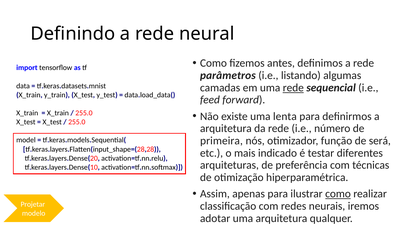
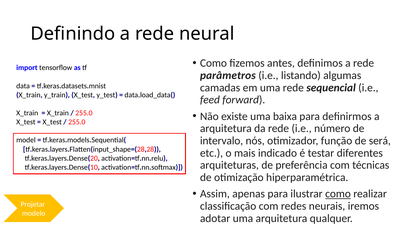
rede underline: present -> none (293, 88)
lenta: lenta -> baixa (285, 116)
primeira: primeira -> intervalo (222, 140)
